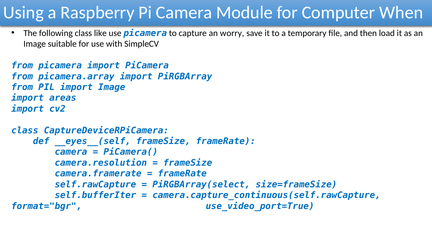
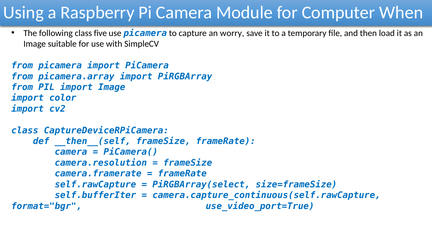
like: like -> five (100, 33)
areas: areas -> color (63, 98)
__eyes__(self: __eyes__(self -> __then__(self (93, 141)
